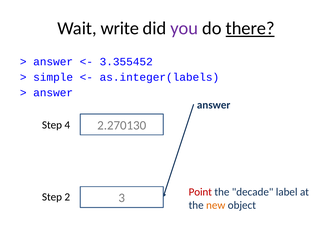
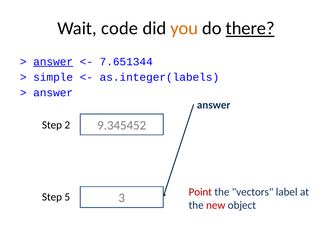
write: write -> code (120, 28)
you colour: purple -> orange (184, 28)
answer underline: none -> present (53, 62)
3.355452: 3.355452 -> 7.651344 (126, 62)
2.270130: 2.270130 -> 9.345452 (122, 125)
4: 4 -> 2 (67, 125)
2: 2 -> 5 (67, 197)
decade: decade -> vectors (253, 192)
new colour: orange -> red (216, 205)
